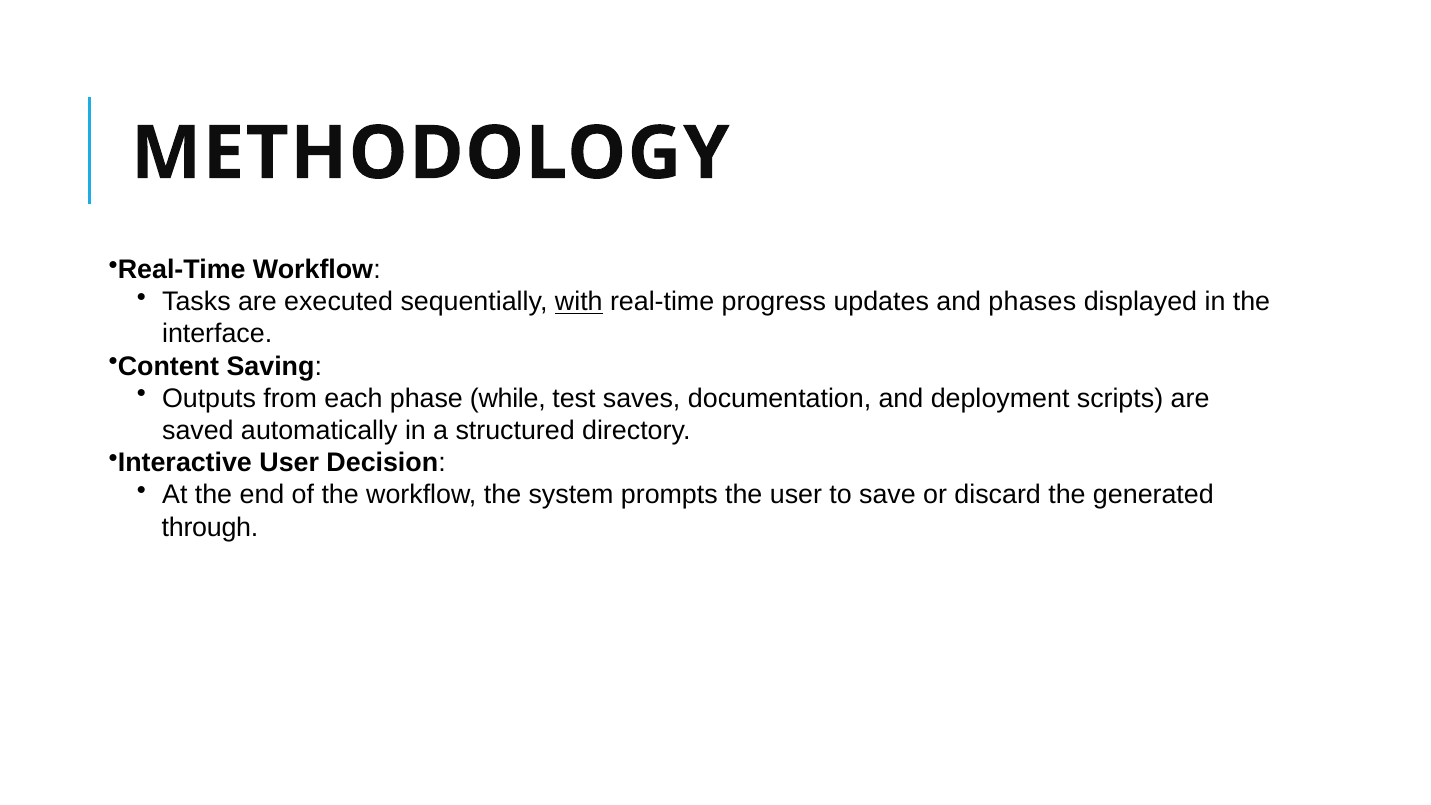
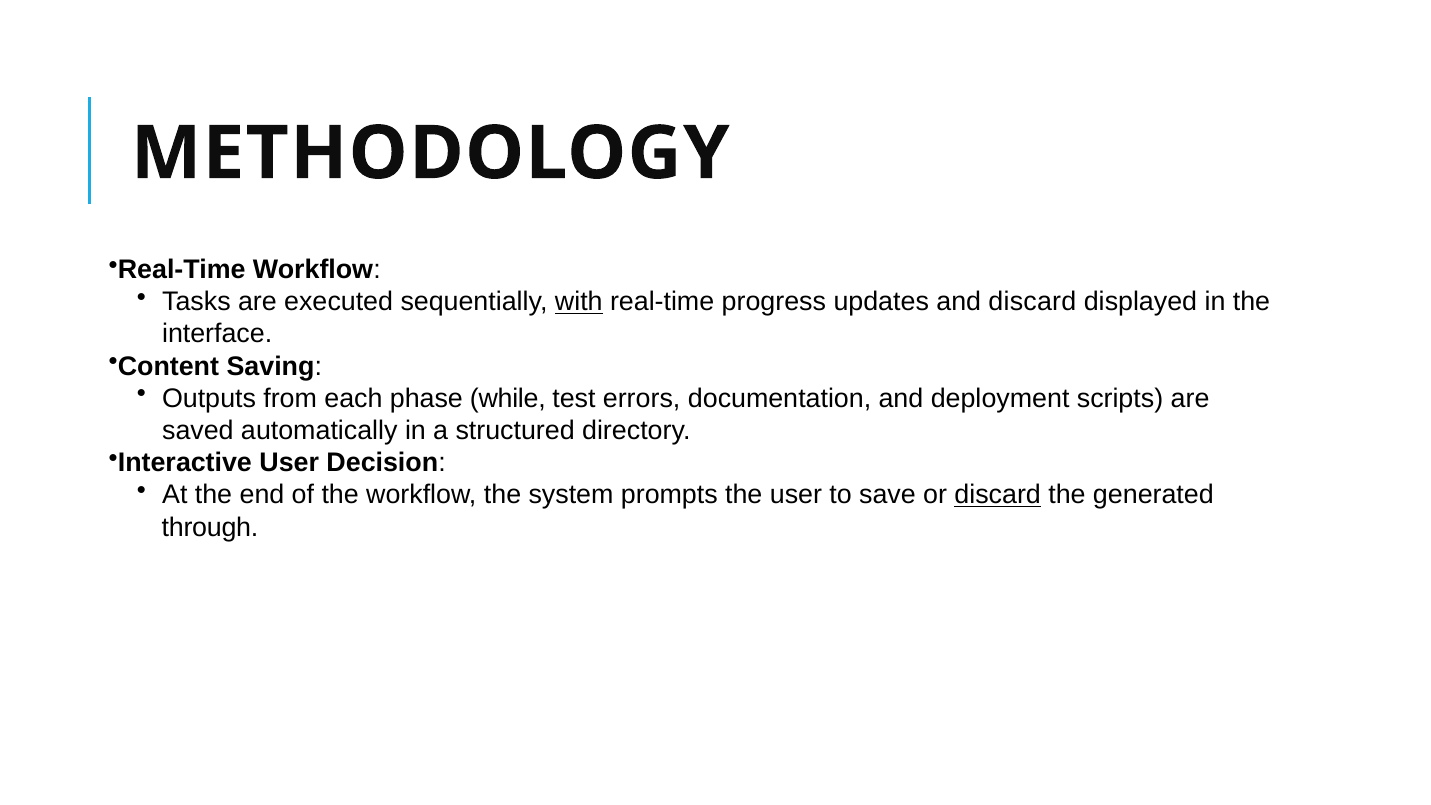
and phases: phases -> discard (1032, 302)
saves: saves -> errors (642, 398)
discard underline: none -> present (998, 495)
